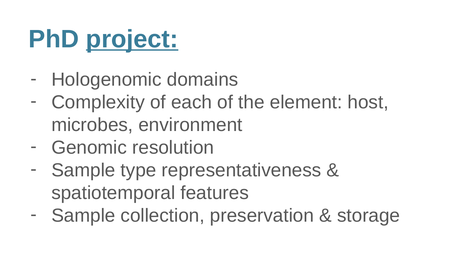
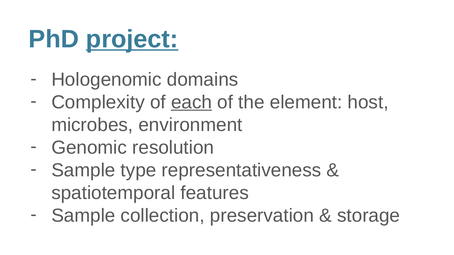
each underline: none -> present (192, 102)
